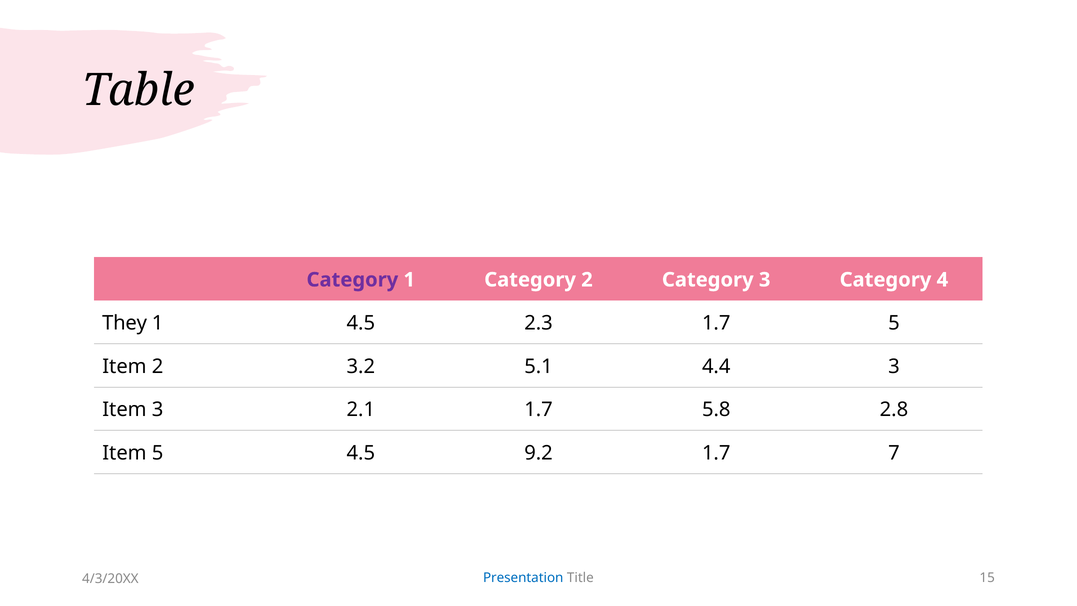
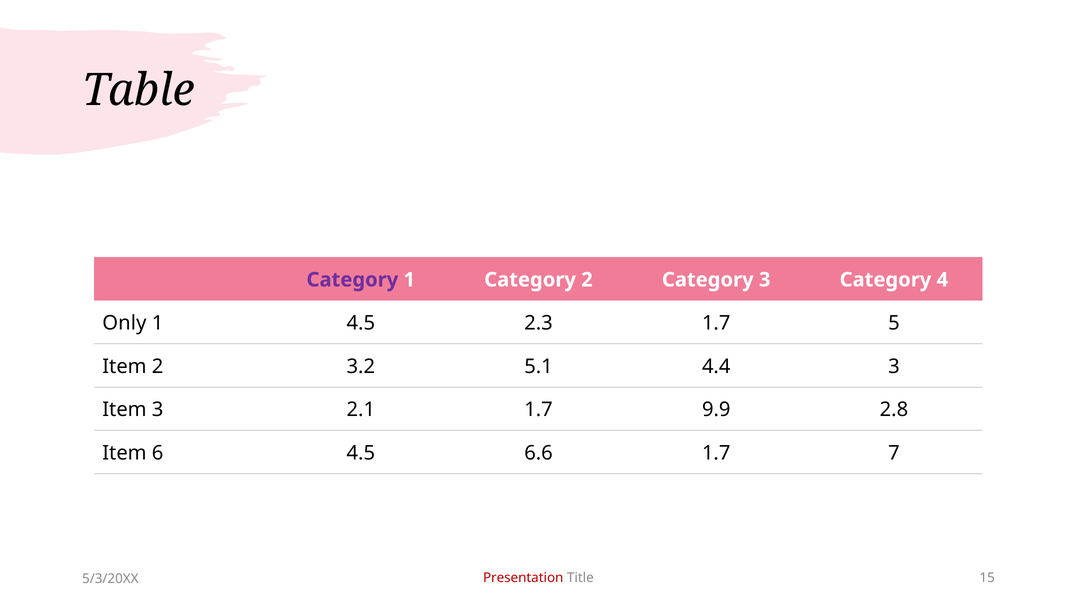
They: They -> Only (124, 323)
5.8: 5.8 -> 9.9 (716, 410)
Item 5: 5 -> 6 (158, 453)
9.2: 9.2 -> 6.6 (539, 453)
Presentation colour: blue -> red (523, 577)
4/3/20XX: 4/3/20XX -> 5/3/20XX (110, 579)
